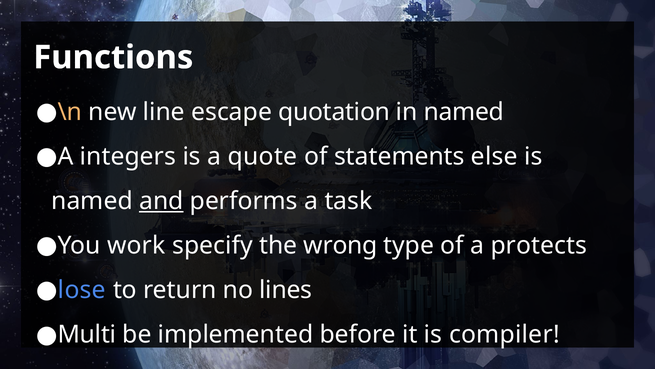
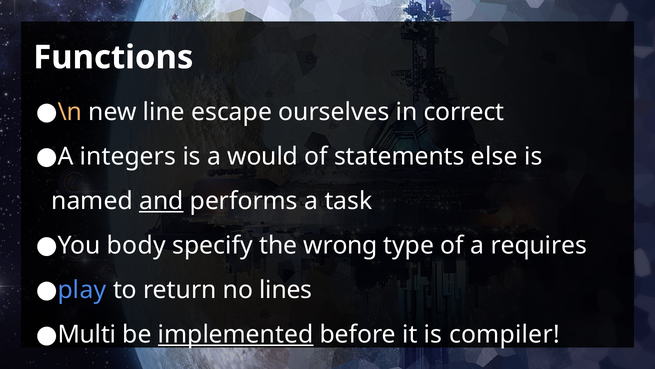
quotation: quotation -> ourselves (334, 112)
in named: named -> correct (464, 112)
quote: quote -> would (263, 156)
work: work -> body (136, 245)
protects: protects -> requires (539, 245)
lose: lose -> play (82, 290)
implemented underline: none -> present (236, 334)
